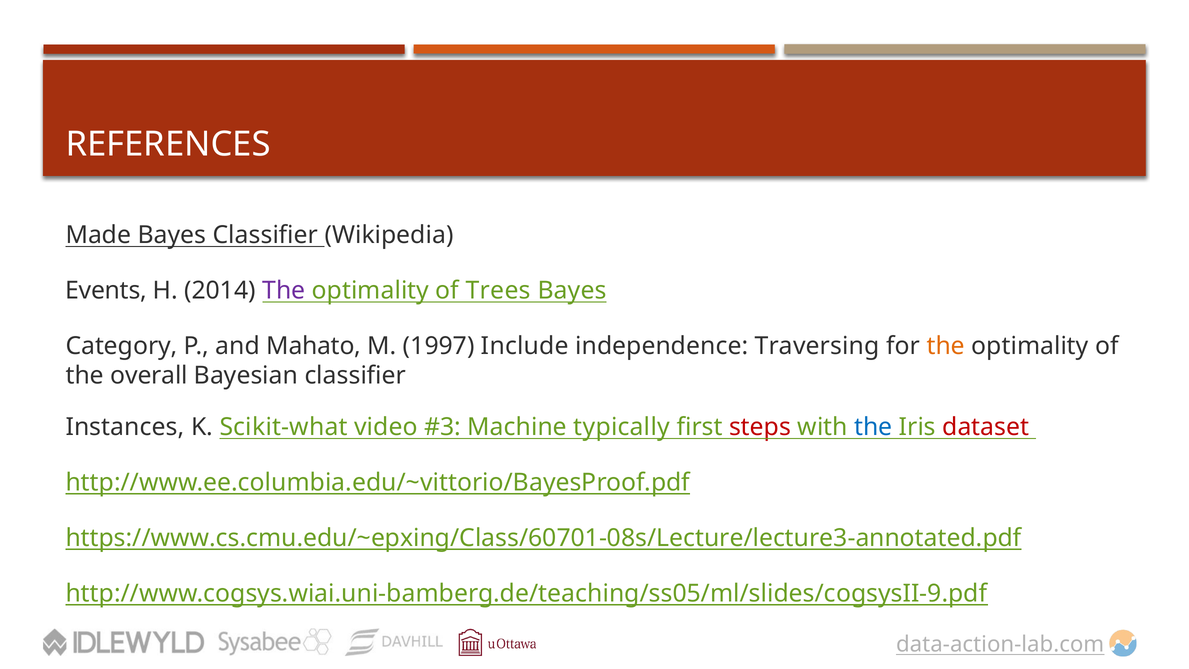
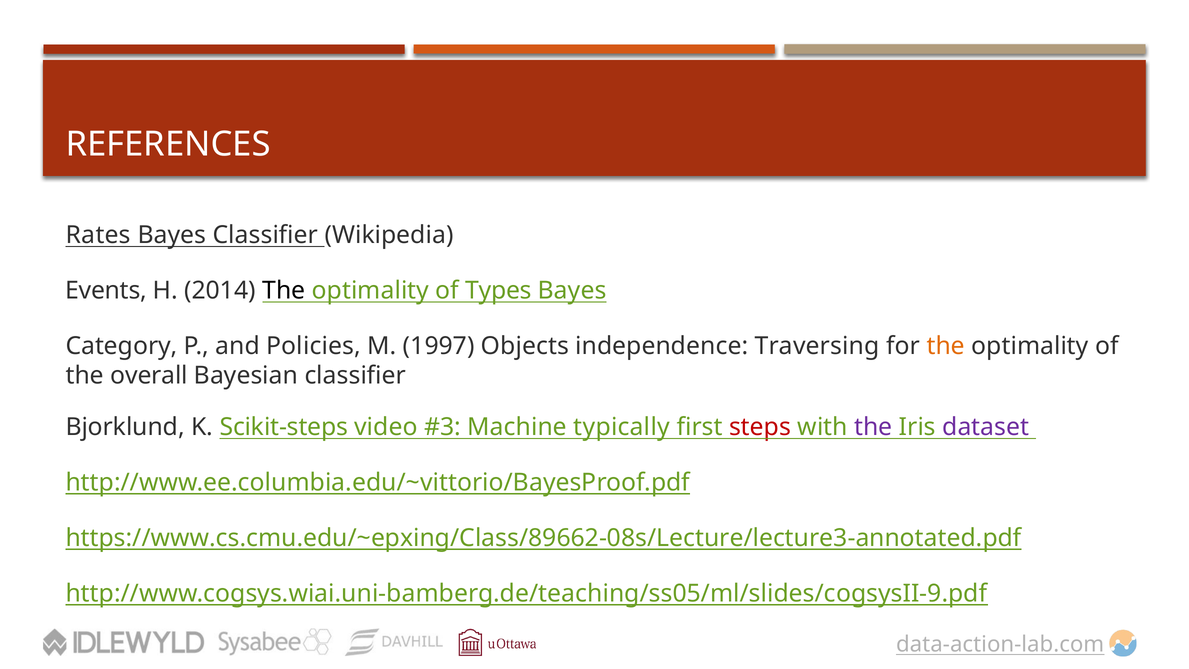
Made: Made -> Rates (98, 235)
The colour: purple -> black (284, 291)
Trees: Trees -> Types (499, 291)
Mahato: Mahato -> Policies (314, 346)
Include: Include -> Objects (525, 346)
Instances: Instances -> Bjorklund (125, 427)
Scikit-what: Scikit-what -> Scikit-steps (284, 427)
the colour: blue -> purple (873, 427)
dataset colour: red -> purple (986, 427)
https://www.cs.cmu.edu/~epxing/Class/60701-08s/Lecture/lecture3-annotated.pdf: https://www.cs.cmu.edu/~epxing/Class/60701-08s/Lecture/lecture3-annotated.pdf -> https://www.cs.cmu.edu/~epxing/Class/89662-08s/Lecture/lecture3-annotated.pdf (544, 538)
